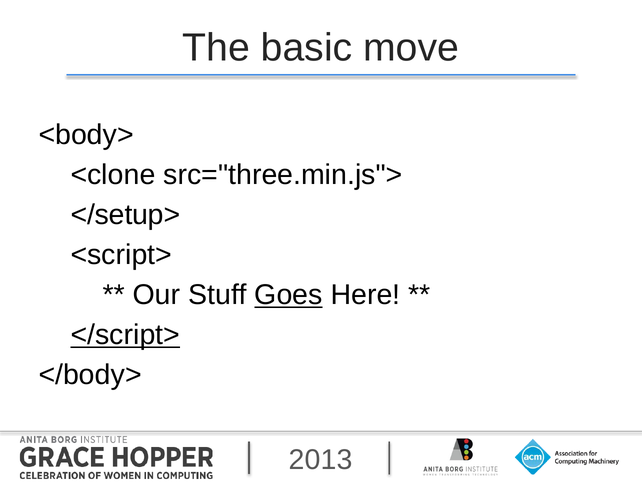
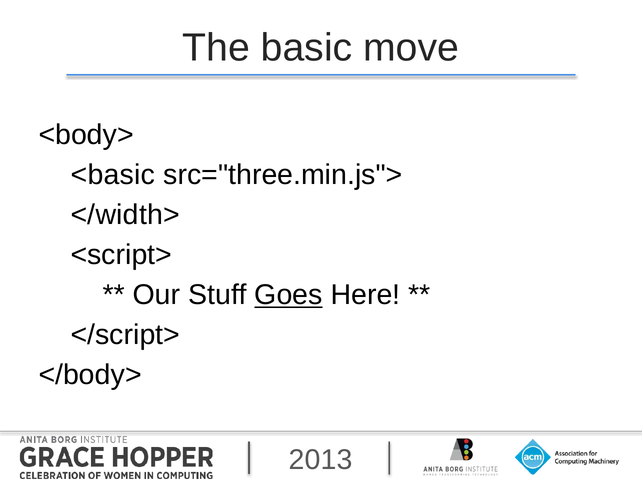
<clone: <clone -> <basic (113, 175)
</setup>: </setup> -> </width> (125, 215)
</script> underline: present -> none (125, 334)
